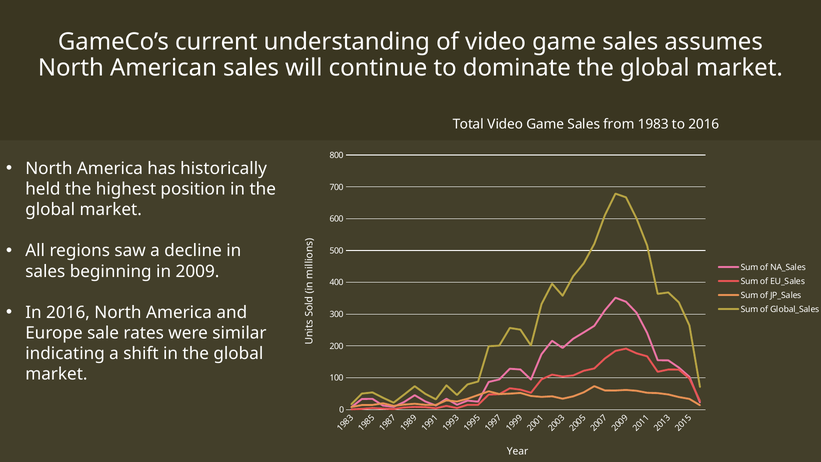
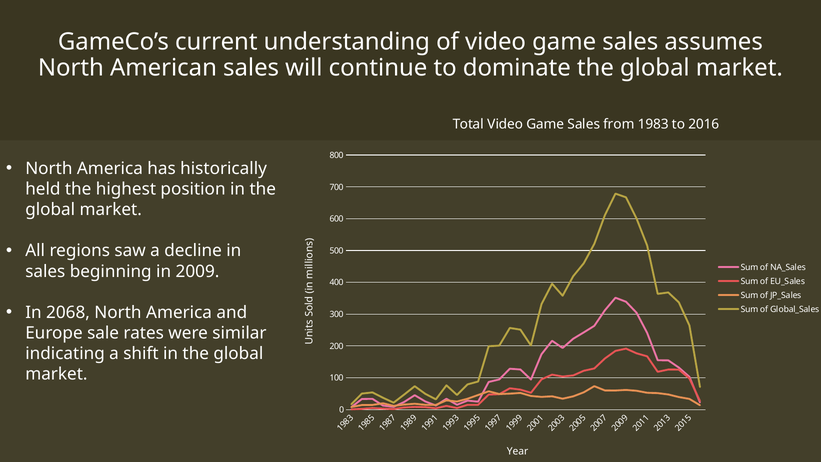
In 2016: 2016 -> 2068 (68, 312)
